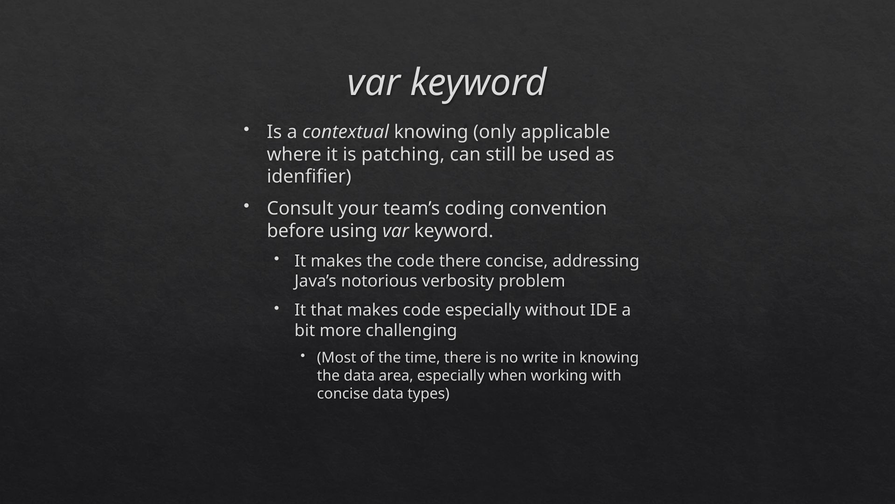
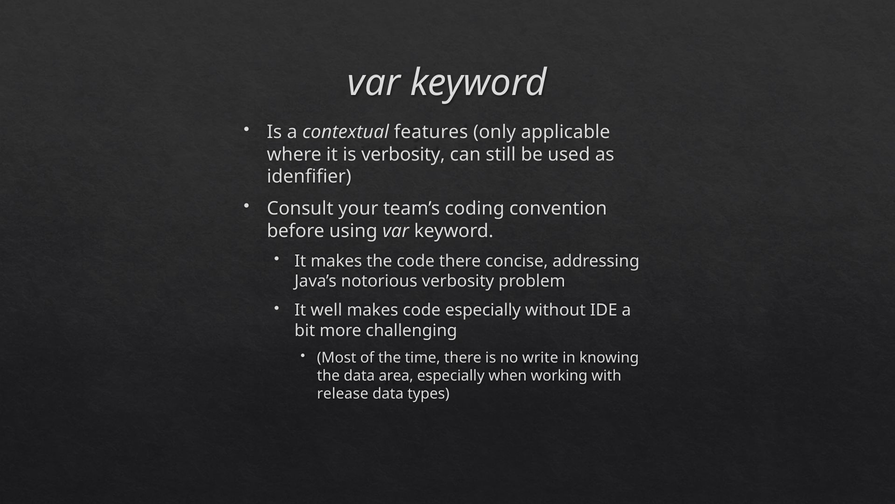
contextual knowing: knowing -> features (431, 132)
is patching: patching -> verbosity (403, 154)
that: that -> well (326, 310)
concise: concise -> release (343, 393)
